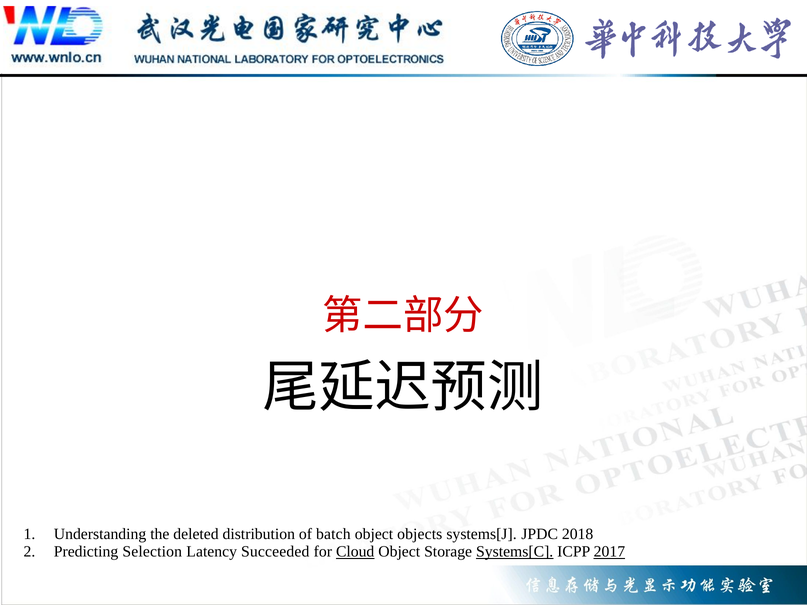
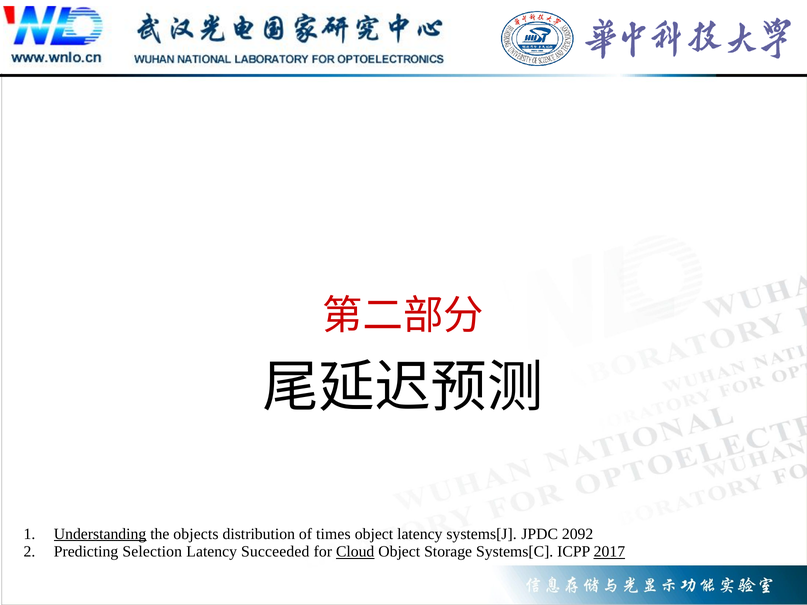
Understanding underline: none -> present (100, 534)
deleted: deleted -> objects (196, 534)
batch: batch -> times (333, 534)
object objects: objects -> latency (420, 534)
2018: 2018 -> 2092 (578, 534)
Systems[C underline: present -> none (515, 552)
